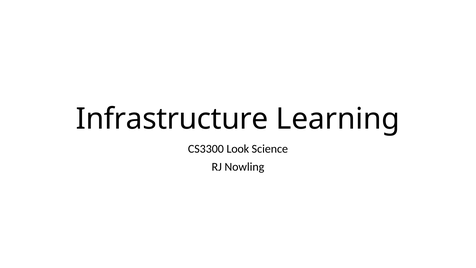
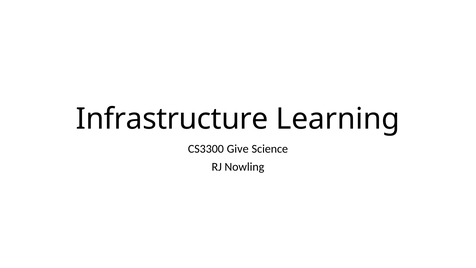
Look: Look -> Give (238, 149)
